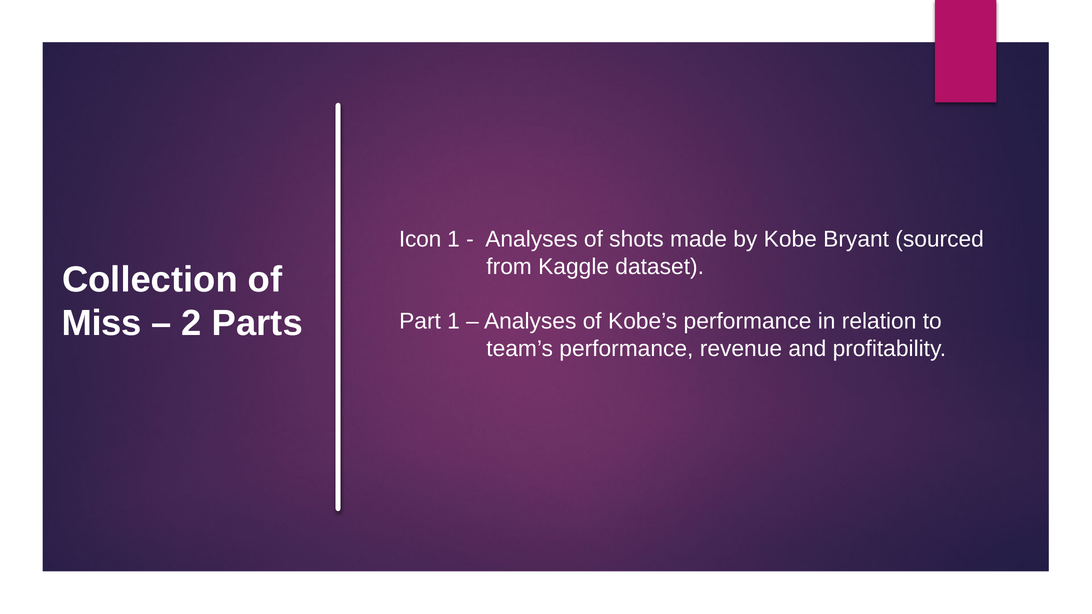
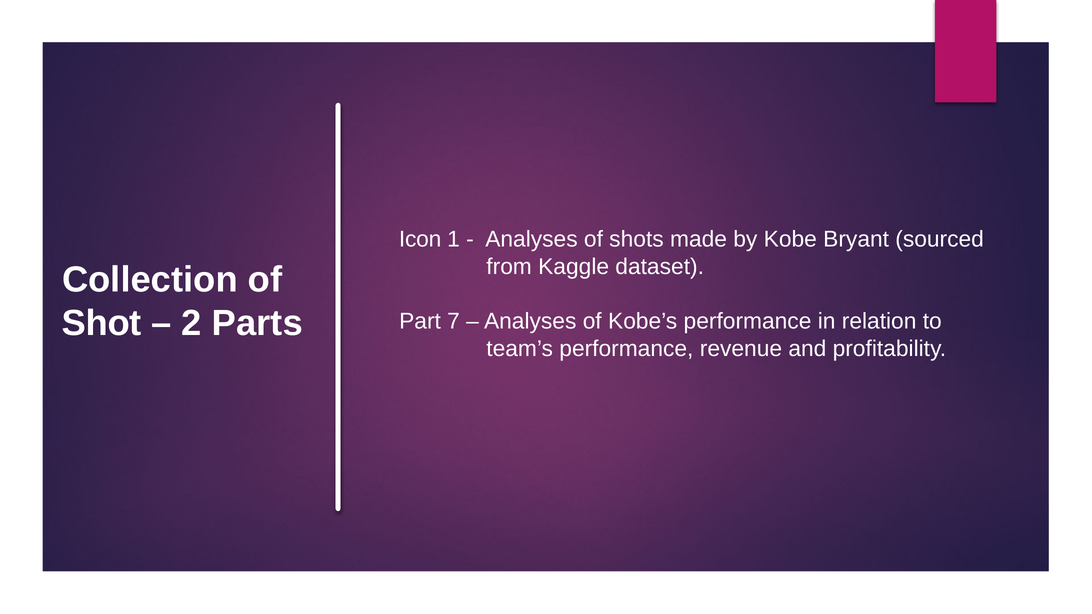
Miss: Miss -> Shot (102, 323)
Part 1: 1 -> 7 (454, 321)
